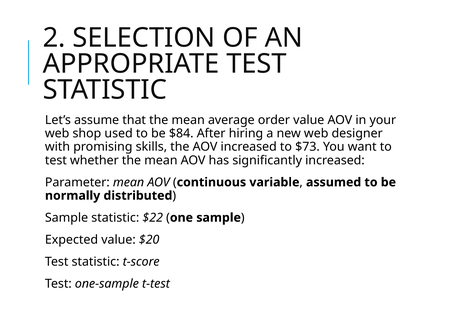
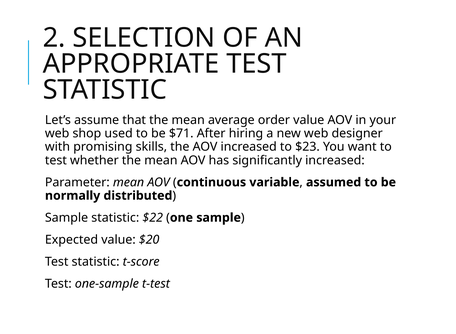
$84: $84 -> $71 (181, 134)
$73: $73 -> $23 (307, 147)
